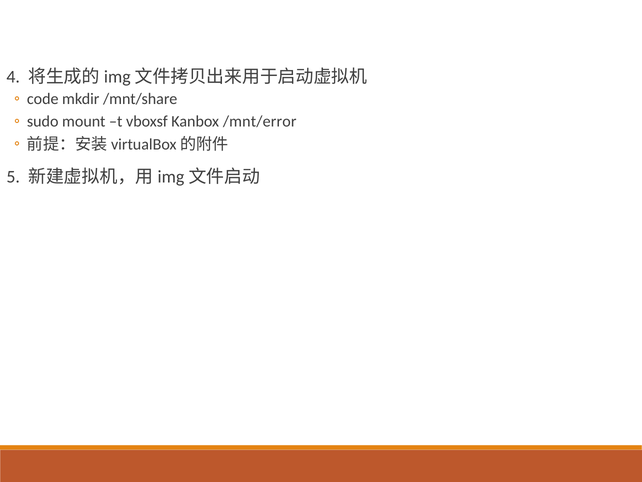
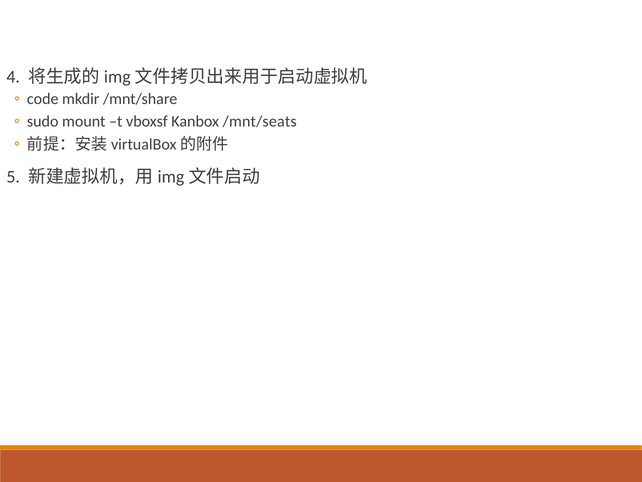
/mnt/error: /mnt/error -> /mnt/seats (260, 122)
